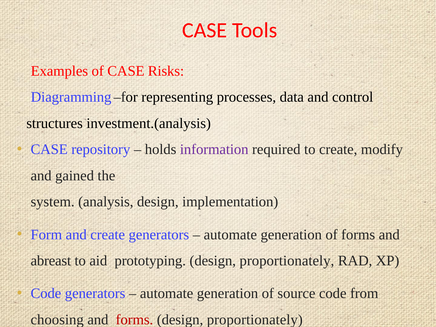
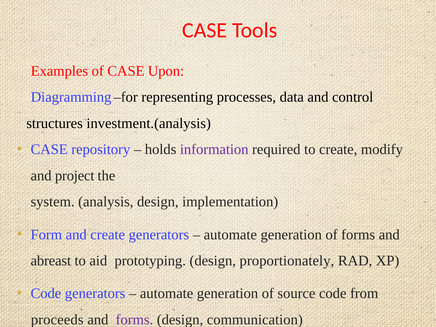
Risks: Risks -> Upon (166, 71)
gained: gained -> project (75, 176)
choosing: choosing -> proceeds (57, 320)
forms colour: red -> purple (134, 320)
proportionately: proportionately -> communication (255, 320)
